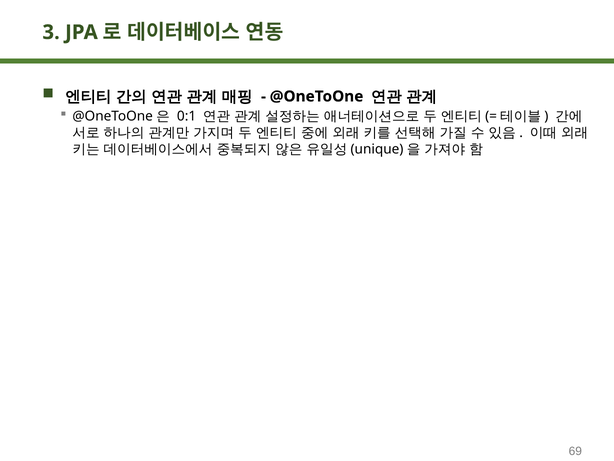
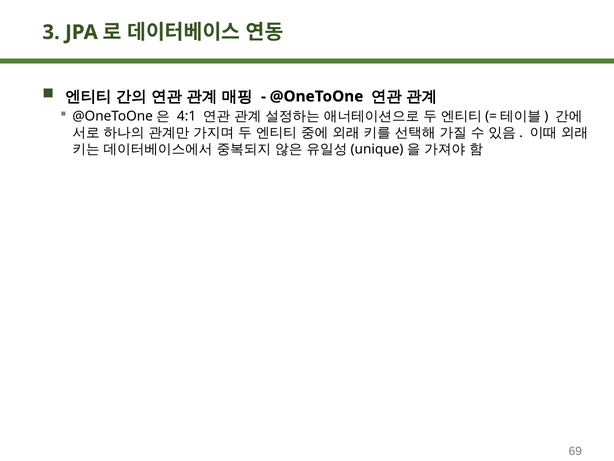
0:1: 0:1 -> 4:1 (187, 116)
